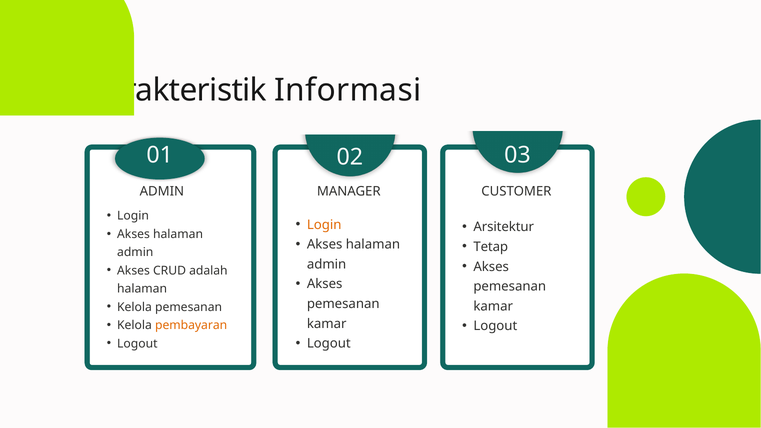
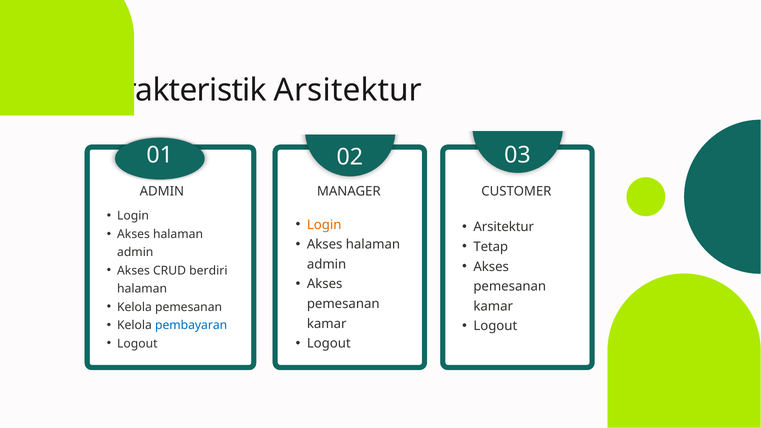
Informasi: Informasi -> Arsitektur (348, 90)
adalah: adalah -> berdiri (208, 271)
pembayaran colour: orange -> blue (191, 325)
